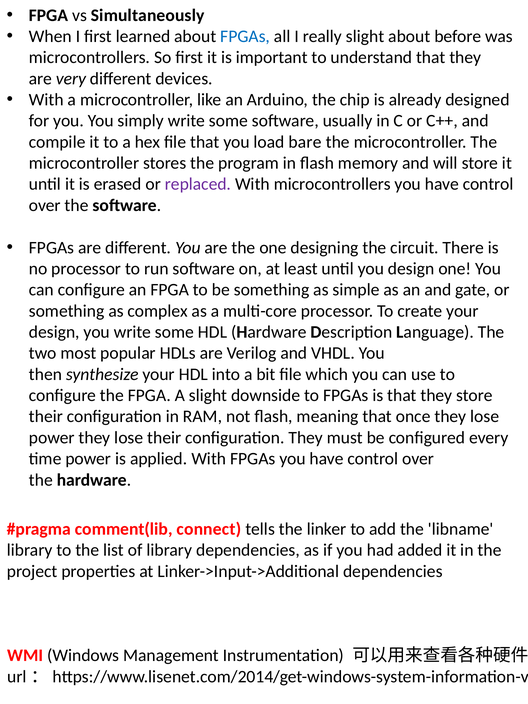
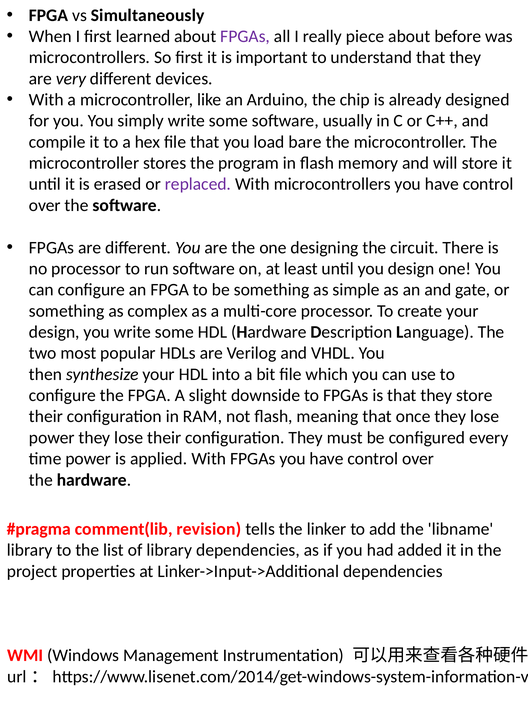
FPGAs colour: blue -> purple (245, 36)
really slight: slight -> piece (365, 36)
connect: connect -> revision (209, 529)
